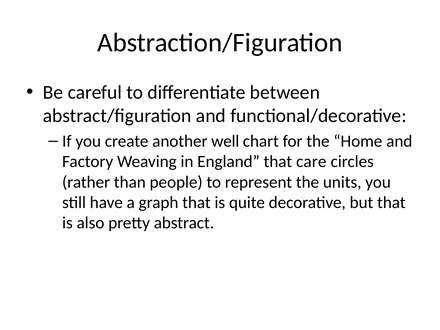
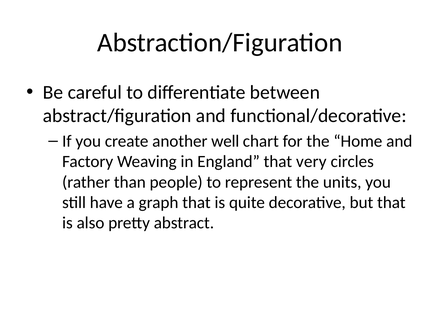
care: care -> very (311, 162)
